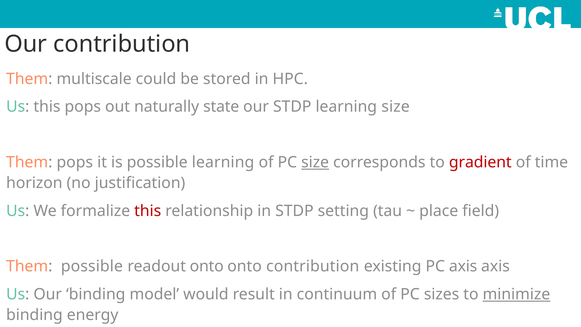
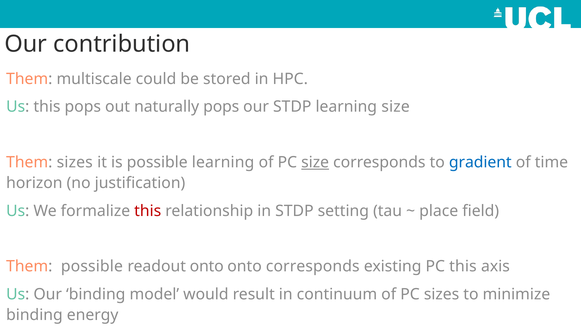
naturally state: state -> pops (221, 107)
Them pops: pops -> sizes (75, 162)
gradient colour: red -> blue (480, 162)
onto contribution: contribution -> corresponds (313, 266)
PC axis: axis -> this (463, 266)
minimize underline: present -> none (516, 294)
